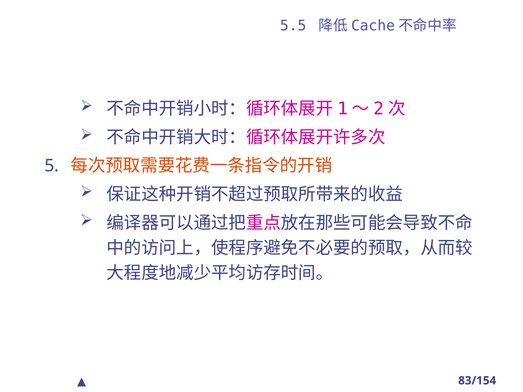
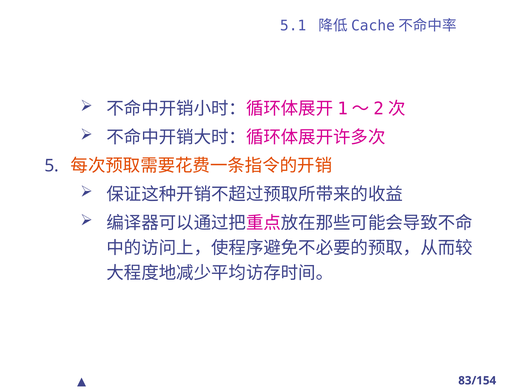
5.5: 5.5 -> 5.1 (293, 26)
